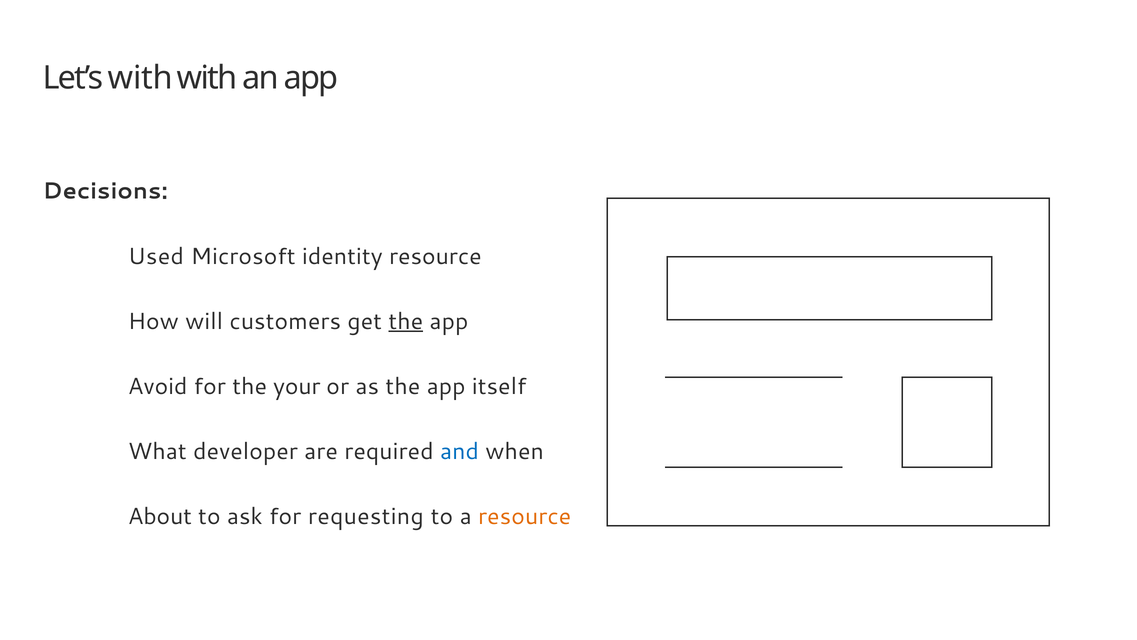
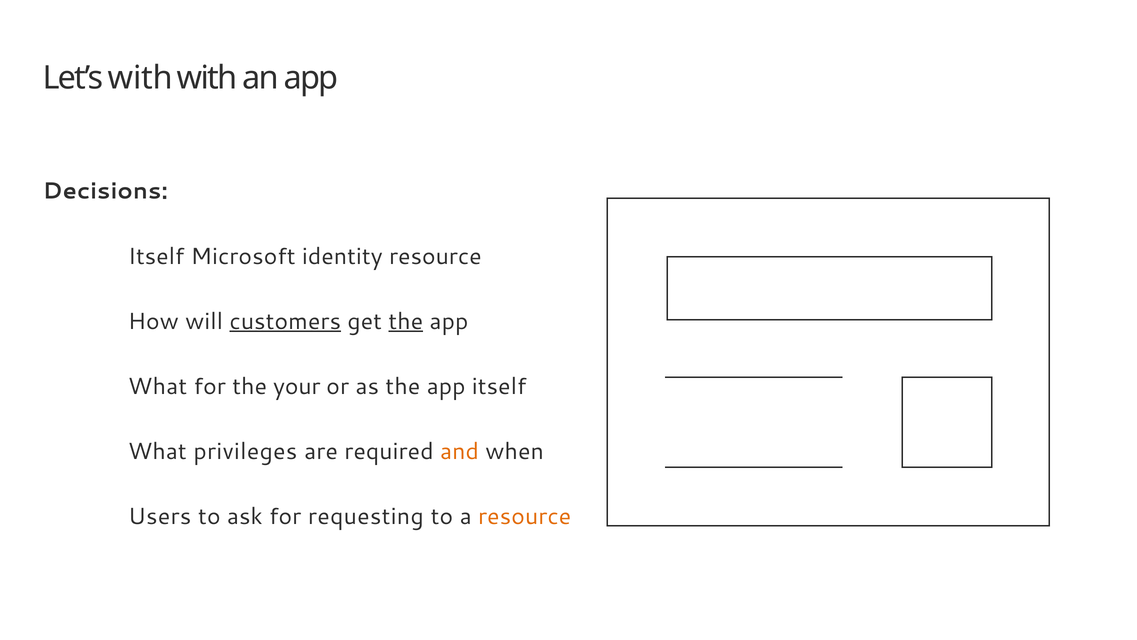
Used: Used -> Itself (156, 256)
customers underline: none -> present (285, 321)
Avoid: Avoid -> What (157, 386)
developer: developer -> privileges (245, 451)
and colour: blue -> orange (460, 451)
About: About -> Users (160, 516)
